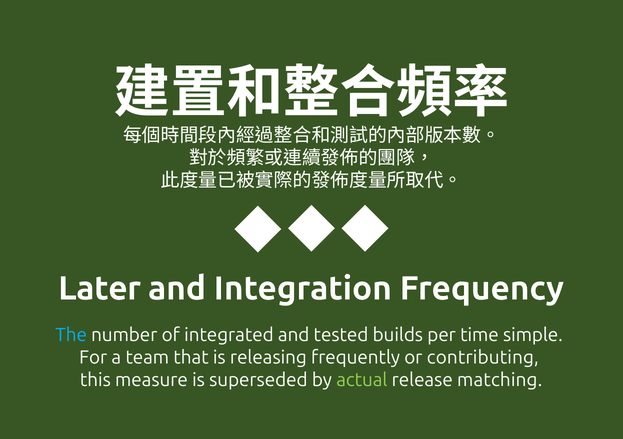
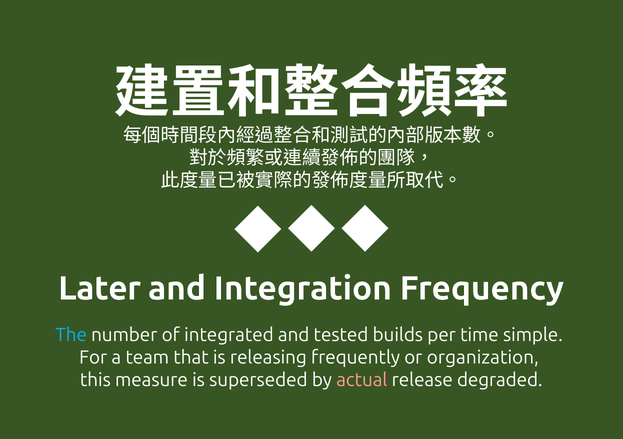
contributing: contributing -> organization (483, 358)
actual colour: light green -> pink (362, 380)
matching: matching -> degraded (500, 380)
